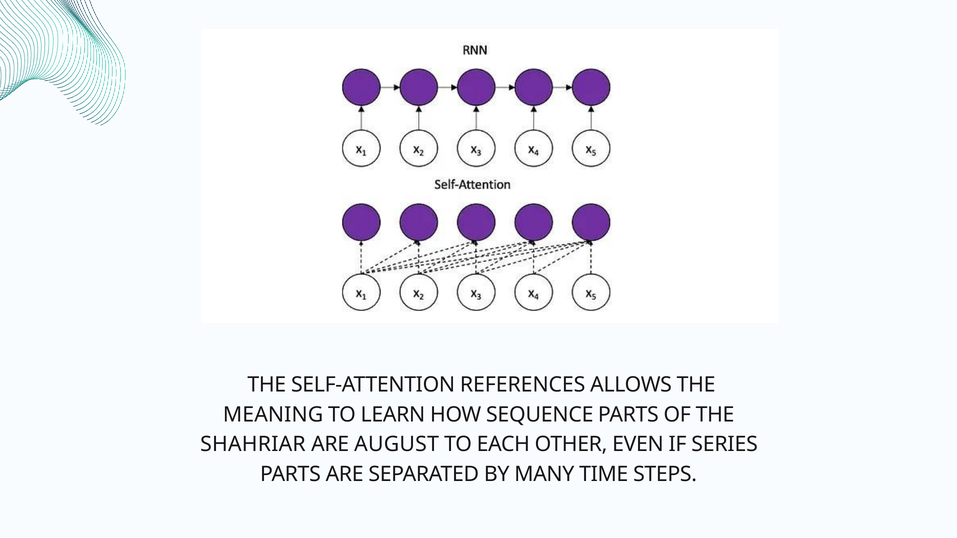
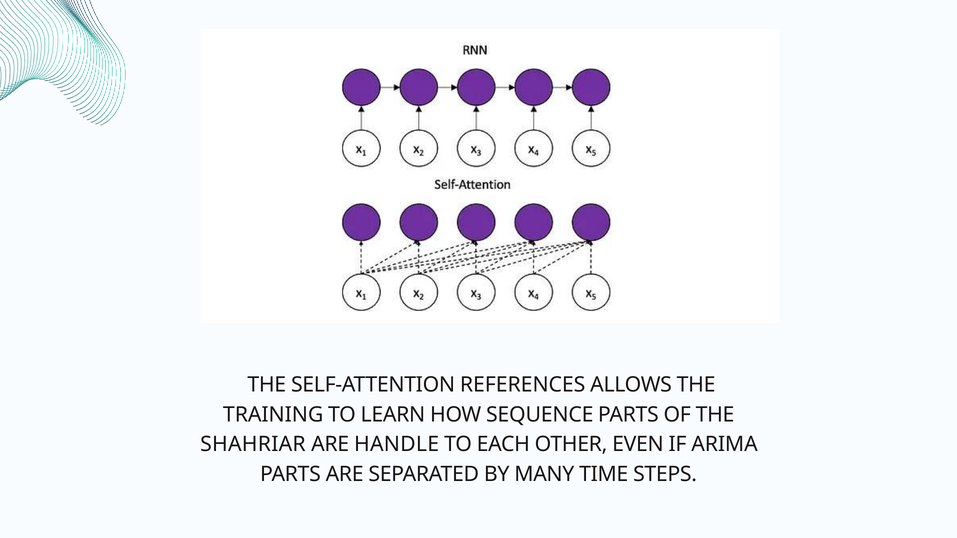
MEANING: MEANING -> TRAINING (273, 415)
AUGUST: AUGUST -> HANDLE (397, 445)
SERIES: SERIES -> ARIMA (725, 445)
